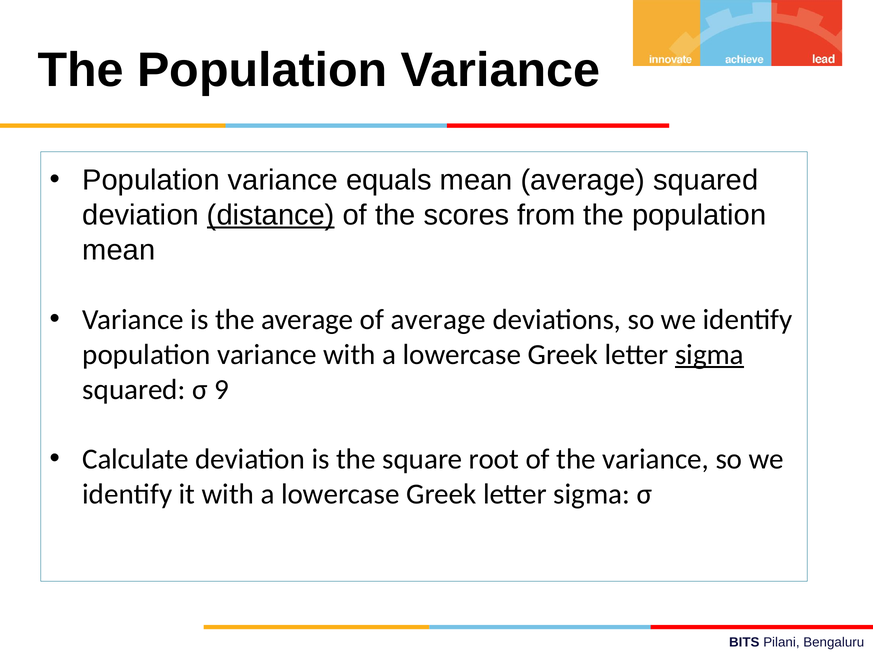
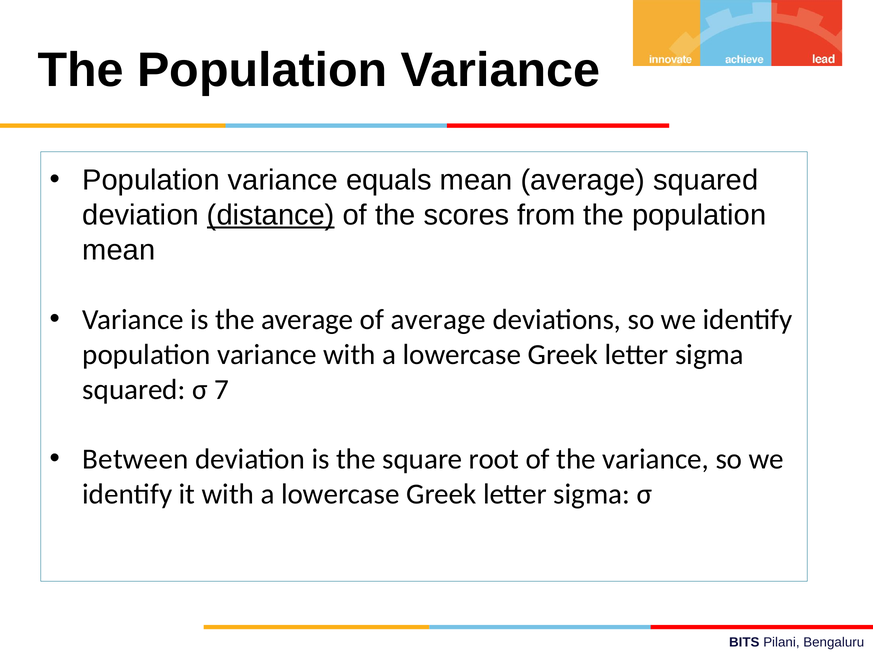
sigma underline: present -> none (709, 355)
9: 9 -> 7 (222, 390)
Calculate: Calculate -> Between (135, 460)
